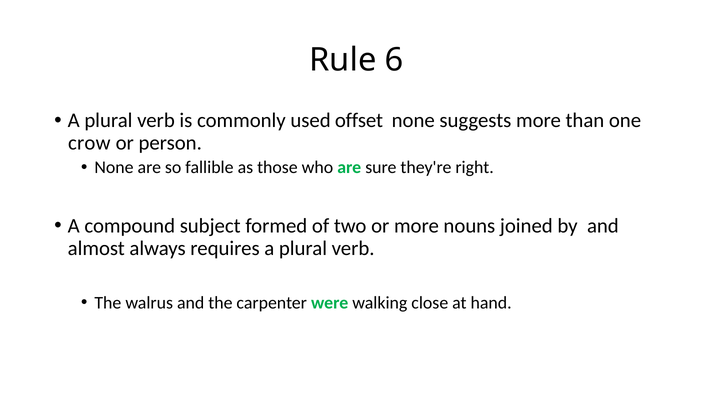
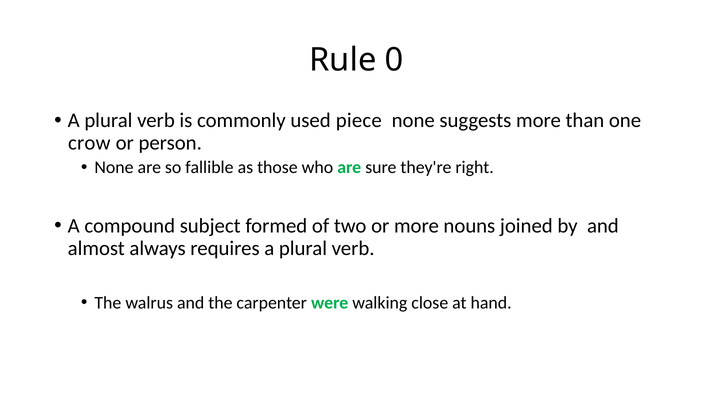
6: 6 -> 0 (394, 60)
offset: offset -> piece (359, 121)
